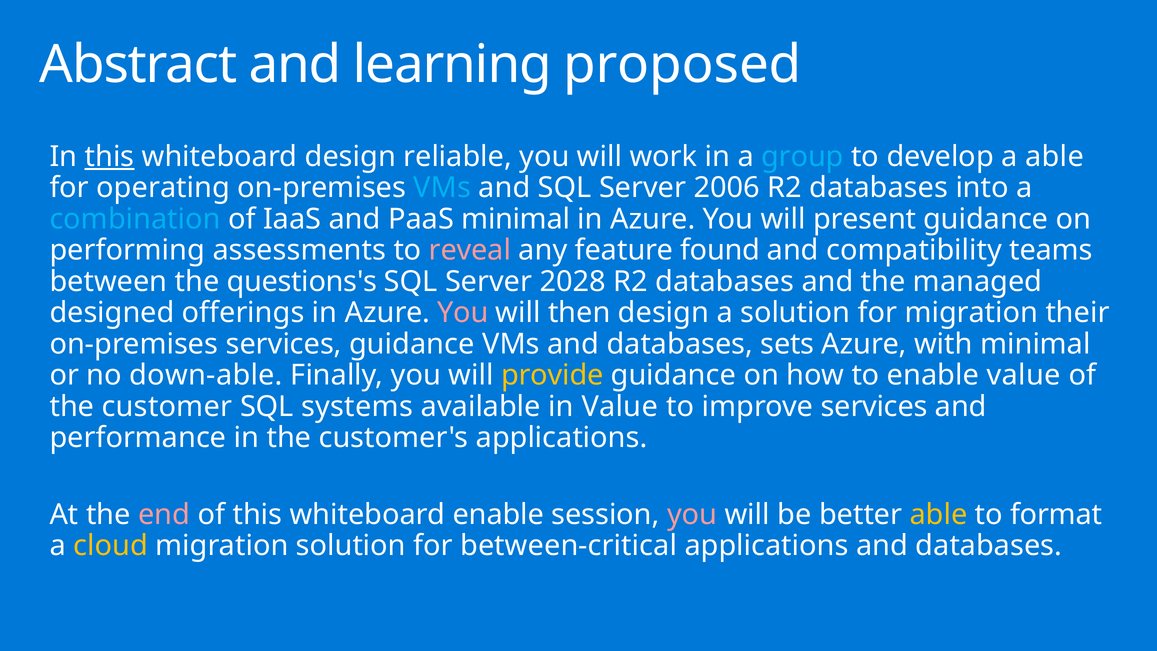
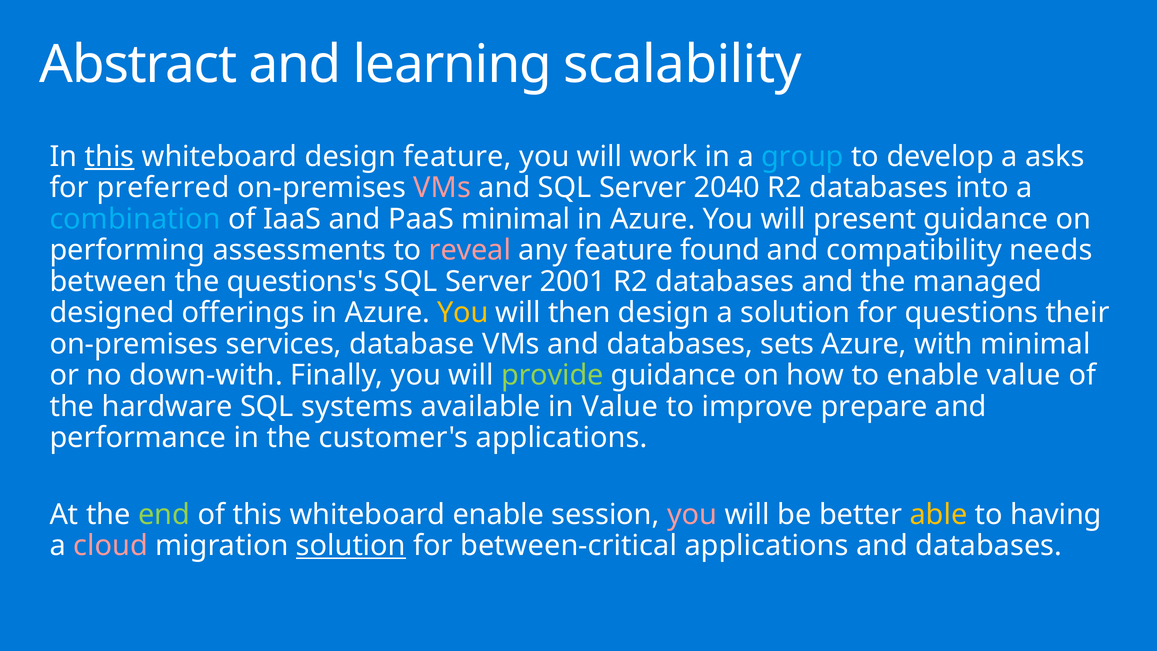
proposed: proposed -> scalability (682, 65)
design reliable: reliable -> feature (457, 157)
a able: able -> asks (1055, 157)
operating: operating -> preferred (163, 188)
VMs colour: light blue -> pink (442, 188)
2006: 2006 -> 2040 (727, 188)
teams: teams -> needs (1051, 250)
2028: 2028 -> 2001 (573, 281)
You colour: pink -> yellow (463, 313)
for migration: migration -> questions (971, 313)
services guidance: guidance -> database (412, 344)
down-able: down-able -> down-with (206, 375)
provide colour: yellow -> light green (552, 375)
customer: customer -> hardware (167, 406)
improve services: services -> prepare (874, 406)
end colour: pink -> light green (164, 515)
format: format -> having (1056, 515)
cloud colour: yellow -> pink (111, 546)
solution underline: none -> present (351, 546)
